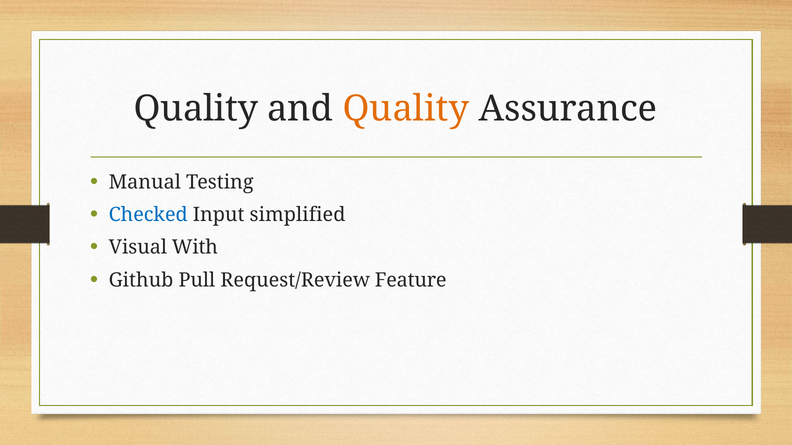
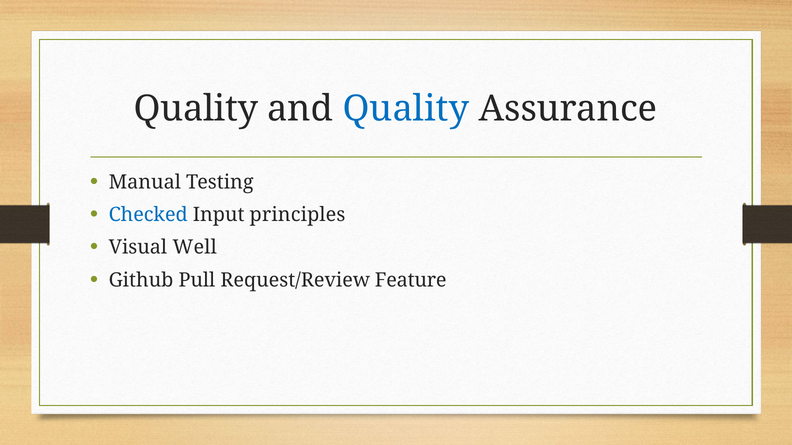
Quality colour: orange -> blue (406, 109)
simplified: simplified -> principles (298, 215)
With: With -> Well (195, 248)
